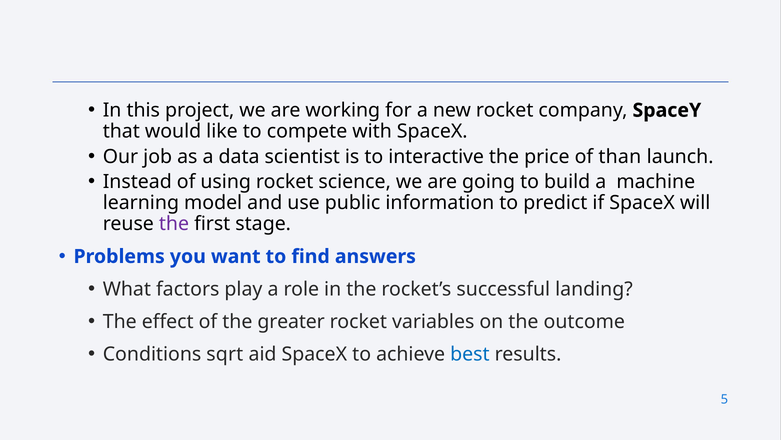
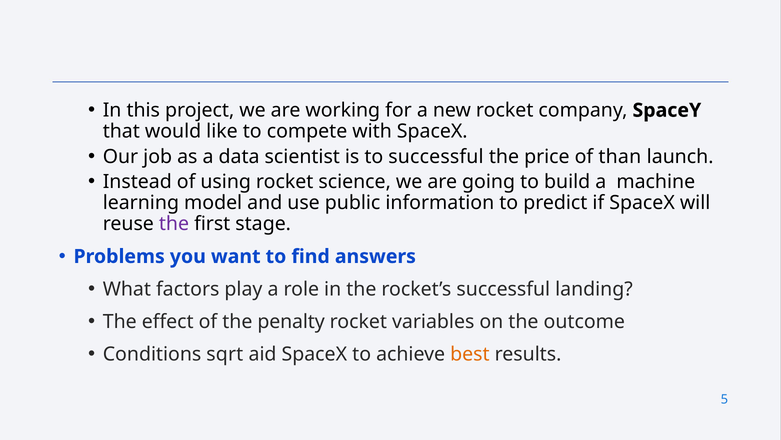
to interactive: interactive -> successful (436, 156)
greater: greater -> penalty (291, 321)
best colour: blue -> orange (470, 354)
